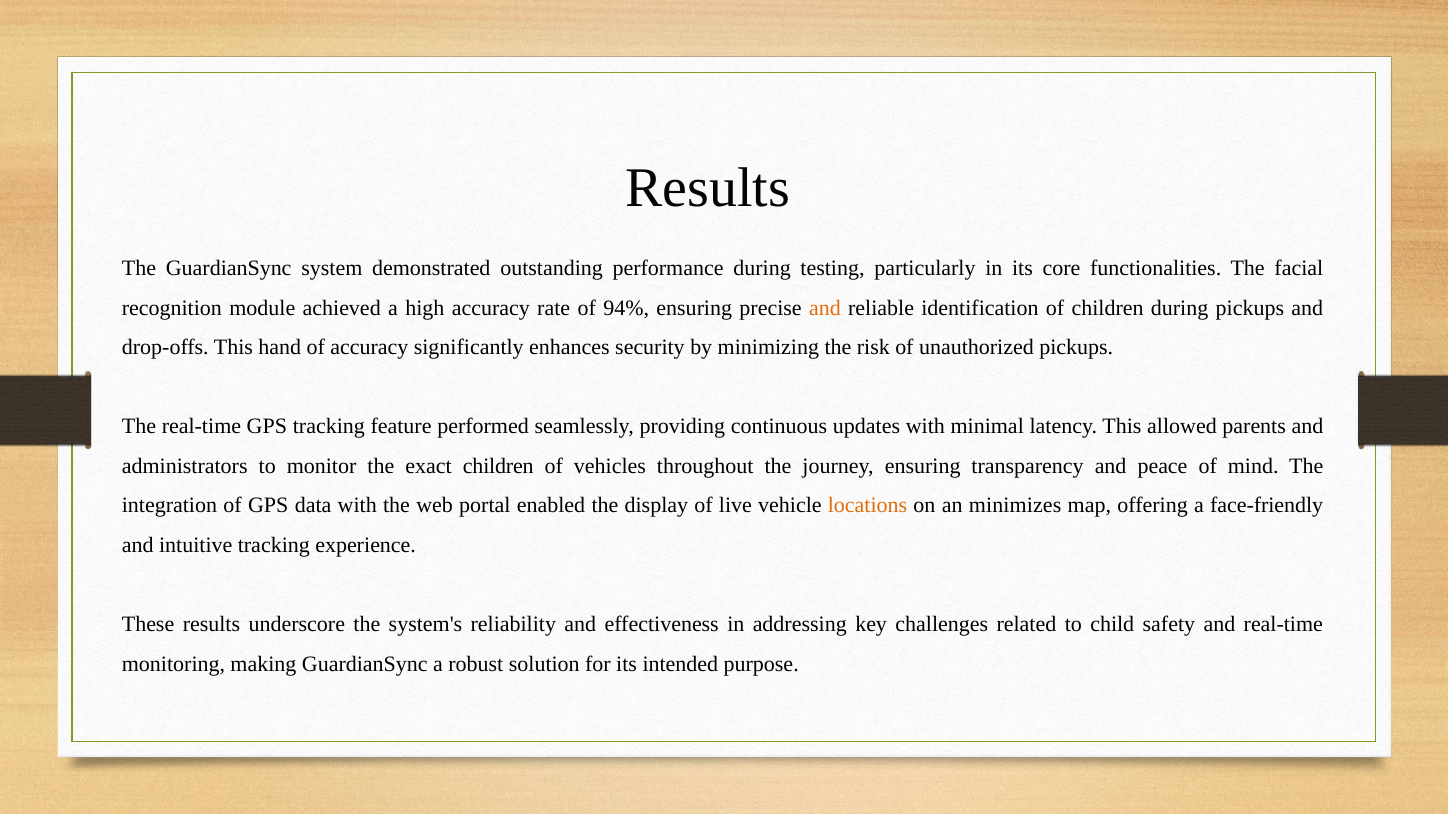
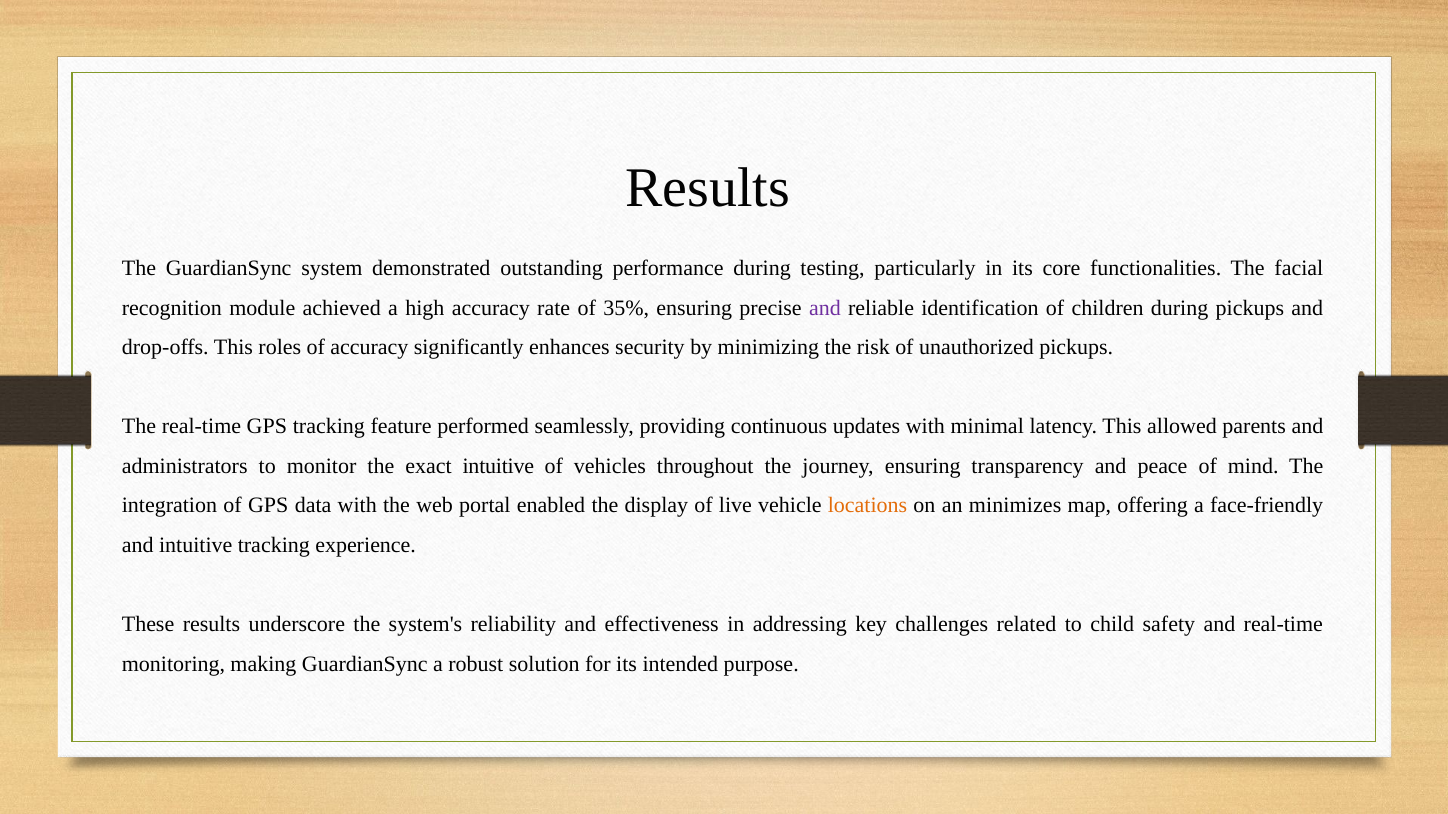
94%: 94% -> 35% (626, 308)
and colour: orange -> purple (825, 308)
hand: hand -> roles (280, 348)
exact children: children -> intuitive (498, 466)
